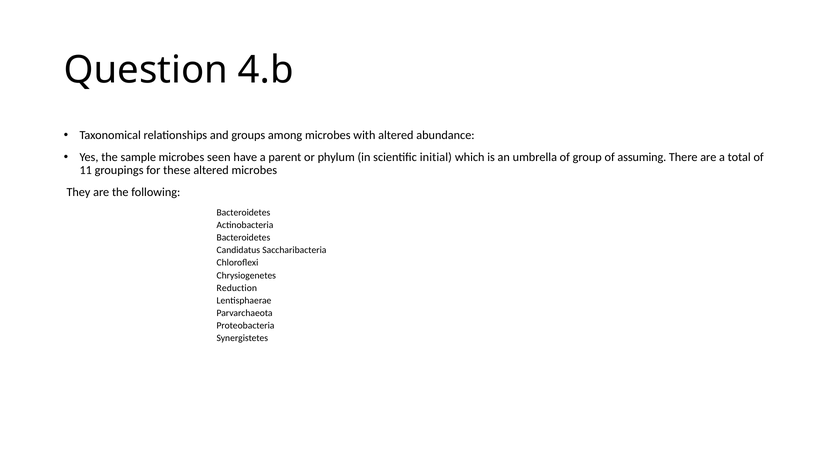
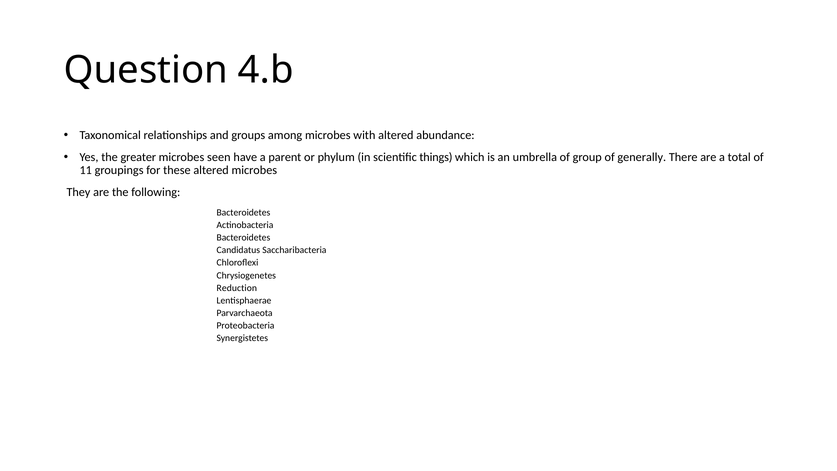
sample: sample -> greater (138, 157)
initial: initial -> things (436, 157)
assuming: assuming -> generally (642, 157)
